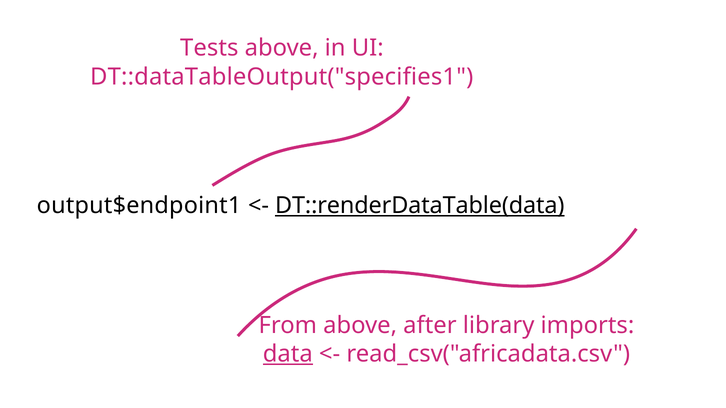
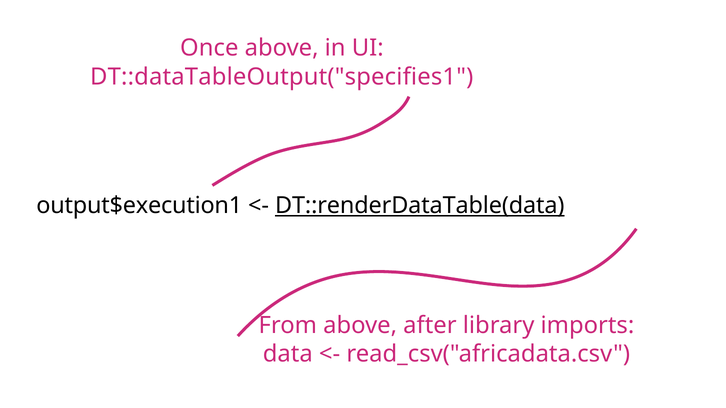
Tests: Tests -> Once (209, 48)
output$endpoint1: output$endpoint1 -> output$execution1 (139, 206)
data underline: present -> none (288, 354)
